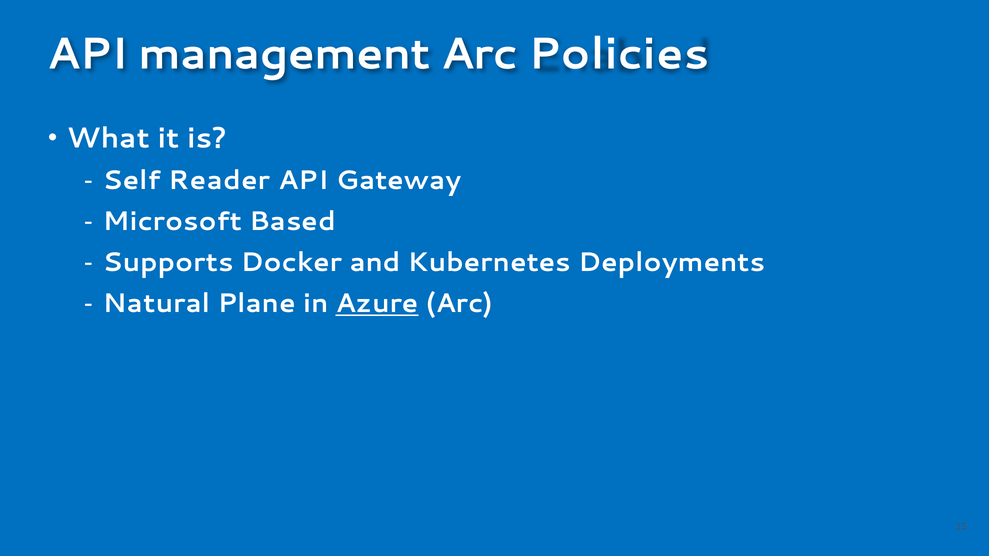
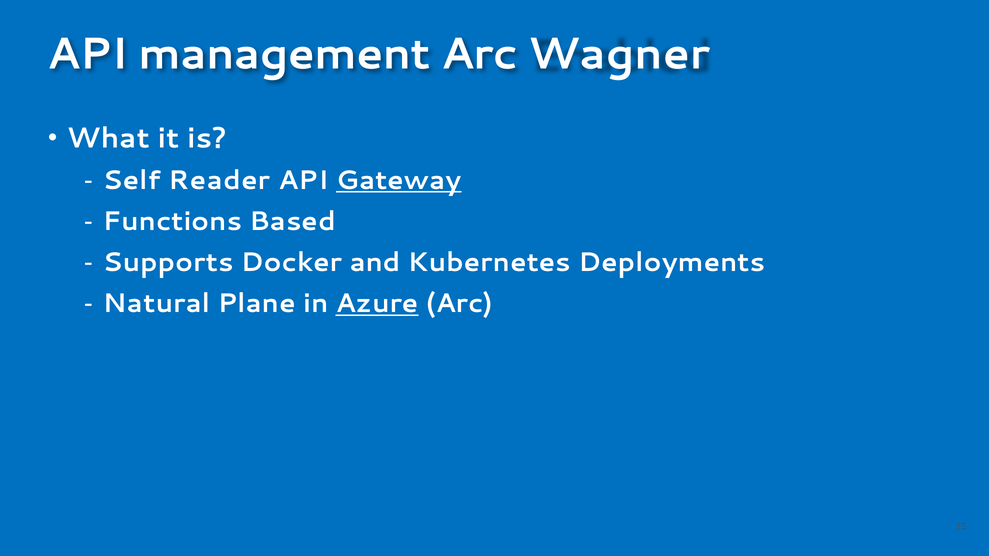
Policies: Policies -> Wagner (619, 54)
Gateway underline: none -> present (399, 180)
Microsoft: Microsoft -> Functions (173, 222)
